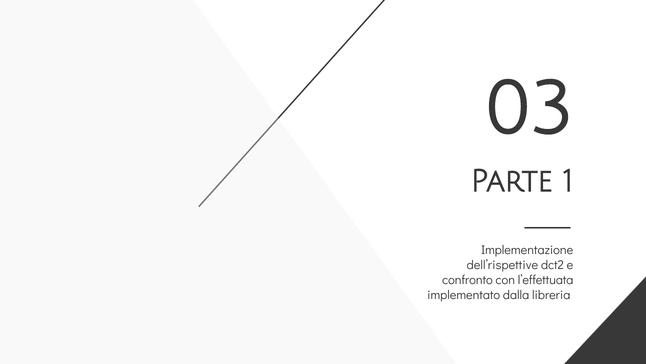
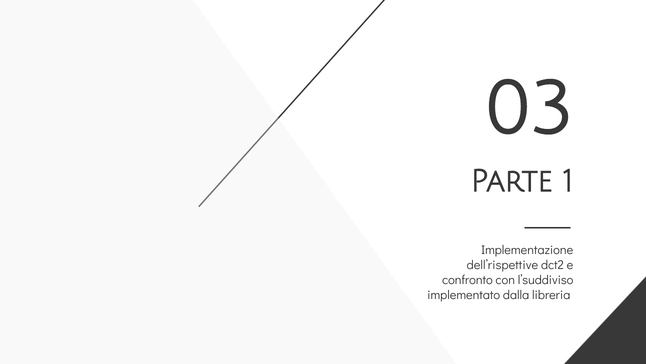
l’effettuata: l’effettuata -> l’suddiviso (546, 280)
